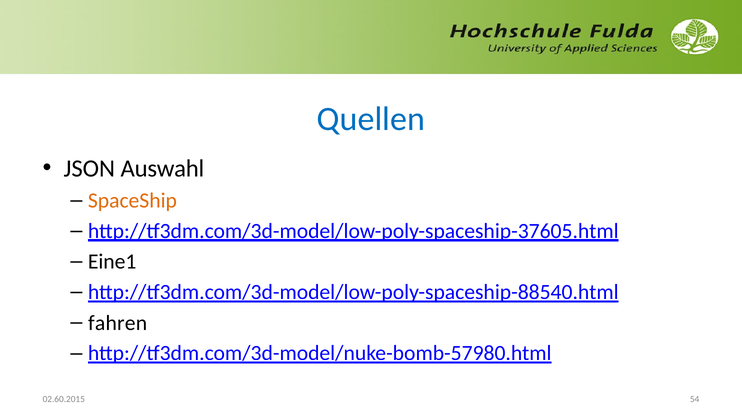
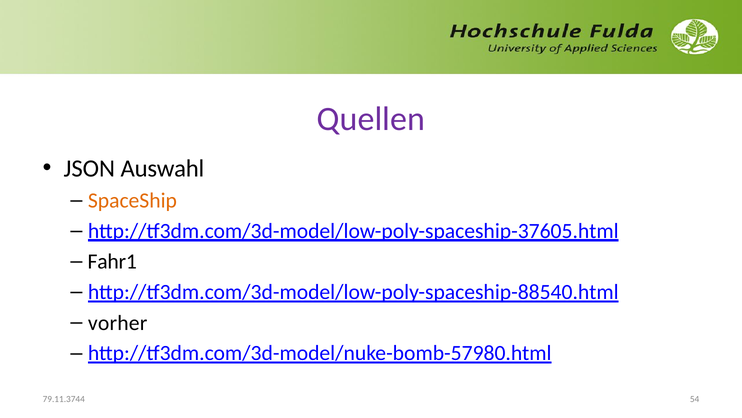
Quellen colour: blue -> purple (371, 119)
Eine1: Eine1 -> Fahr1 (112, 261)
fahren: fahren -> vorher (118, 322)
02.60.2015: 02.60.2015 -> 79.11.3744 (64, 399)
